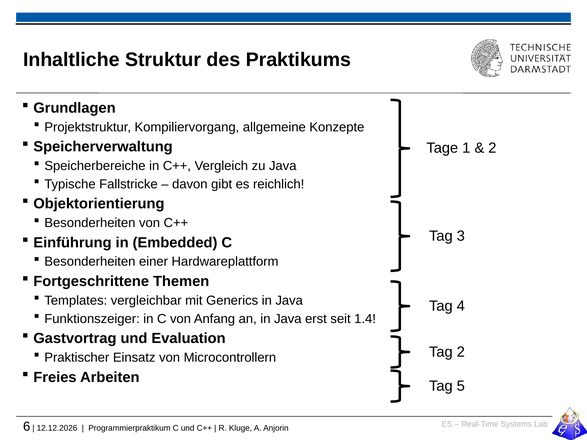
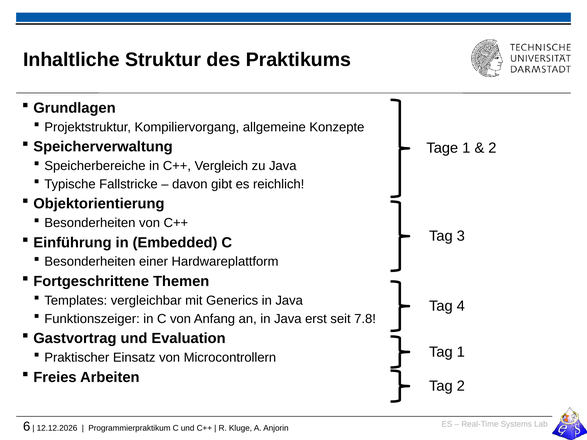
1.4: 1.4 -> 7.8 (365, 319)
Tag 2: 2 -> 1 (461, 352)
Tag 5: 5 -> 2 (461, 386)
